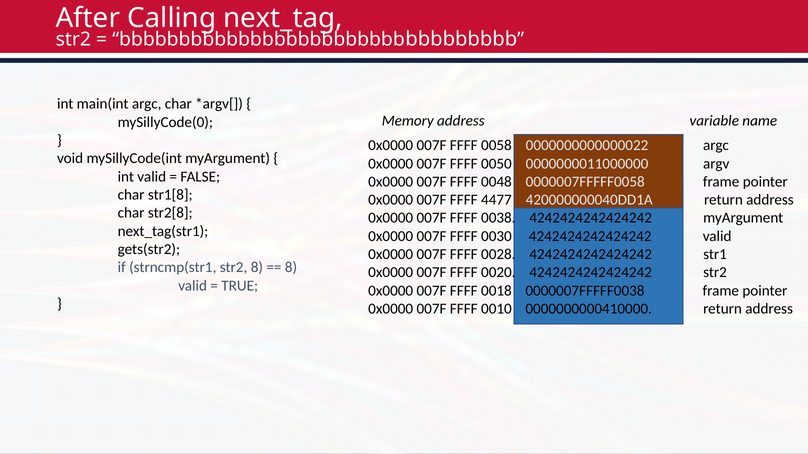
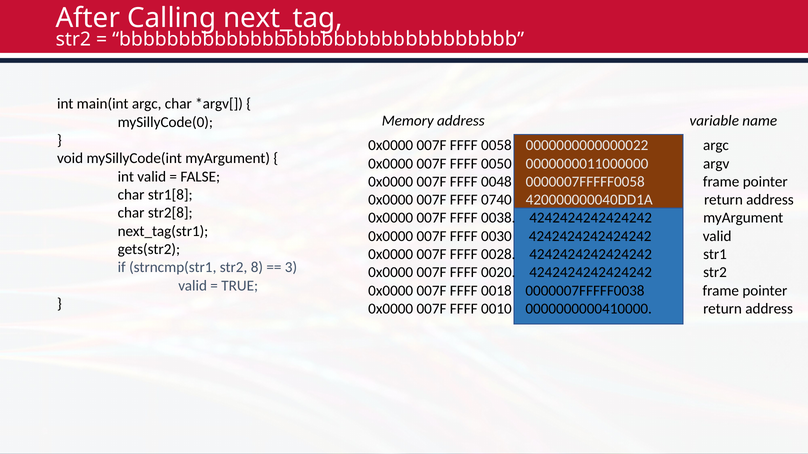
4477: 4477 -> 0740 (496, 200)
8: 8 -> 3 (291, 268)
